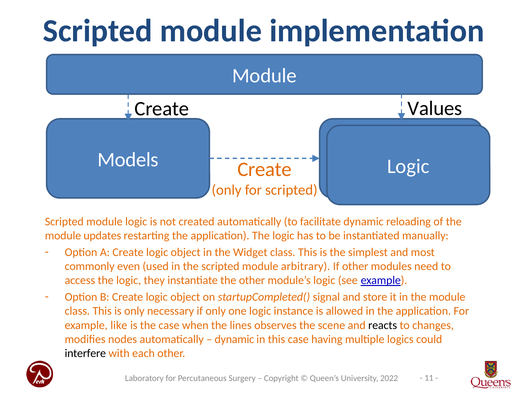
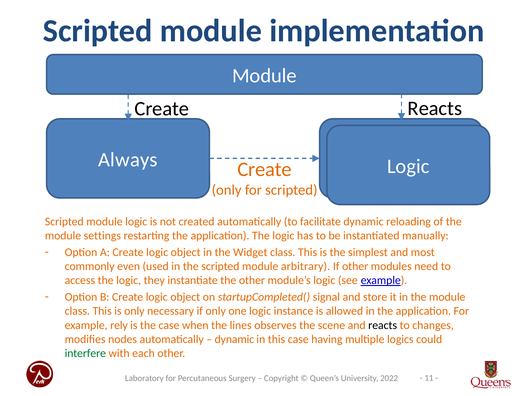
Create Values: Values -> Reacts (435, 108)
Models: Models -> Always (128, 160)
updates: updates -> settings (102, 236)
like: like -> rely (119, 325)
interfere colour: black -> green (85, 353)
